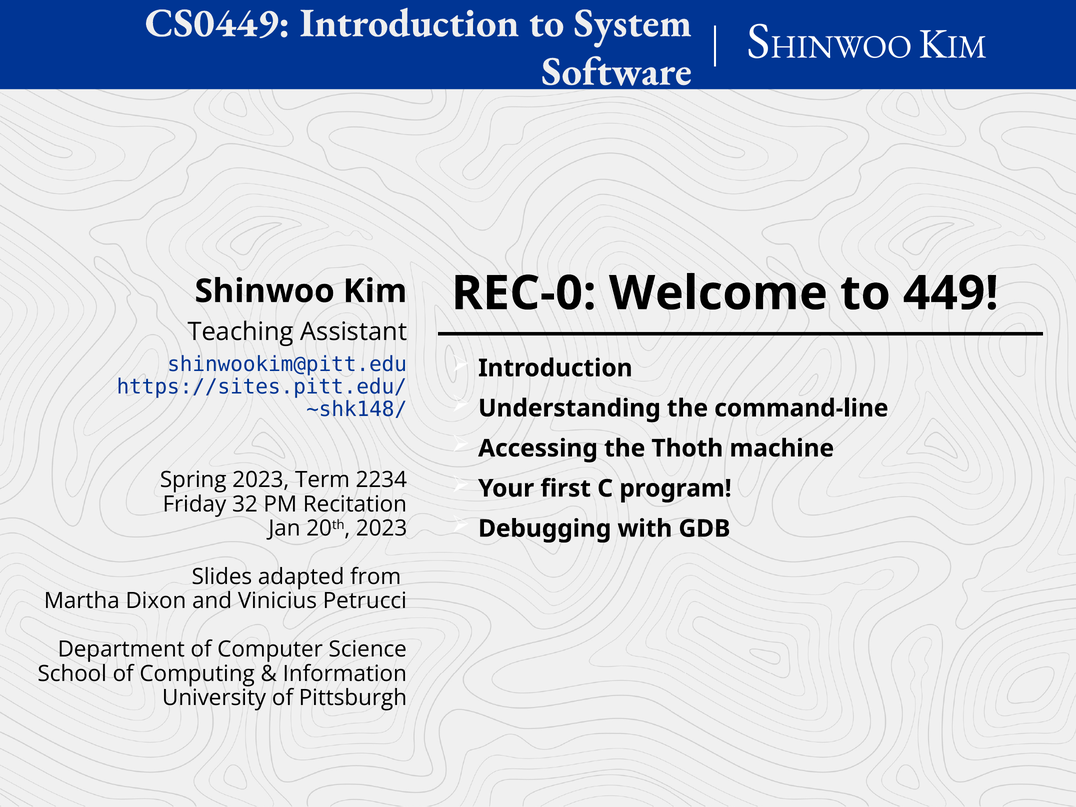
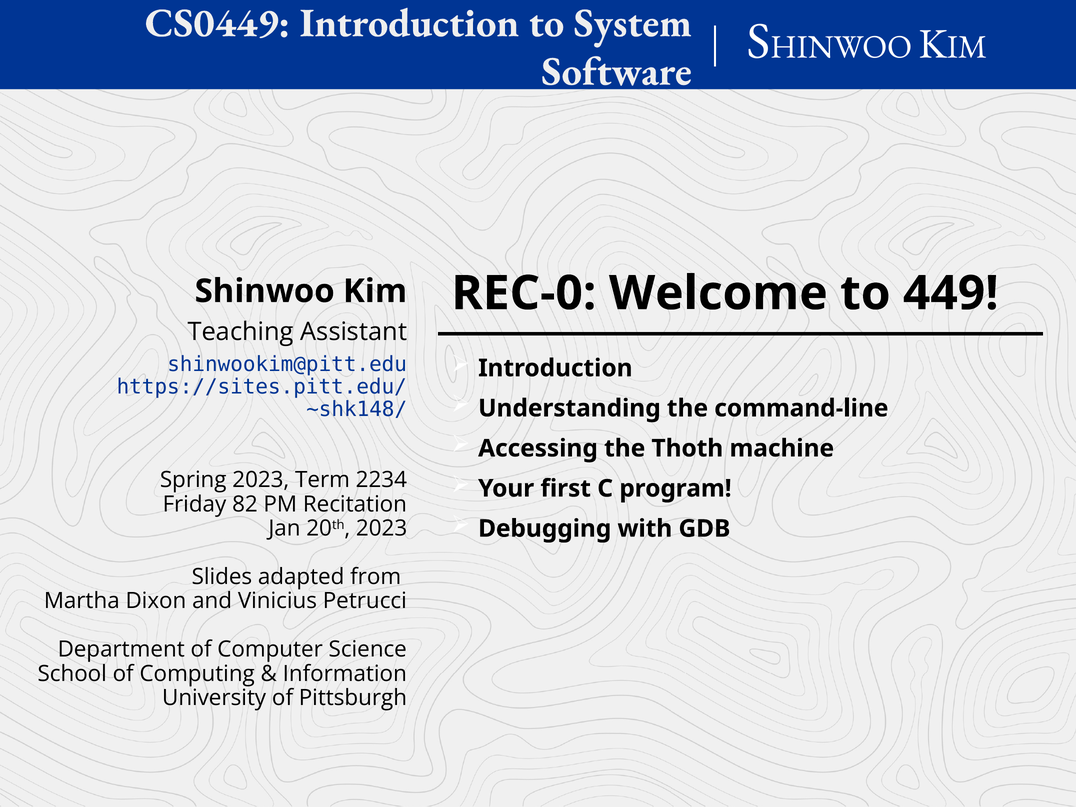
32: 32 -> 82 (245, 504)
